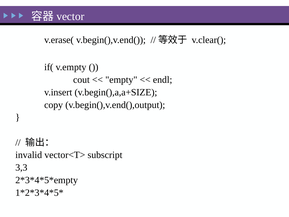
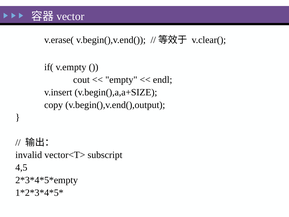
3,3: 3,3 -> 4,5 (21, 167)
